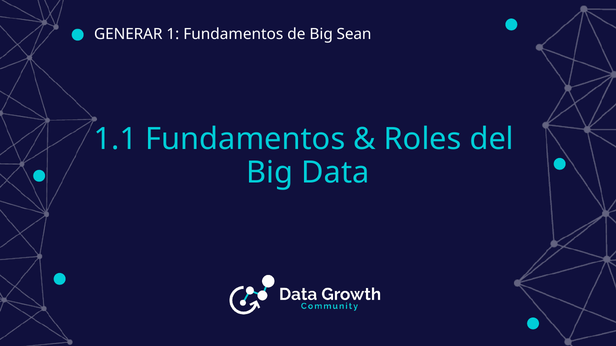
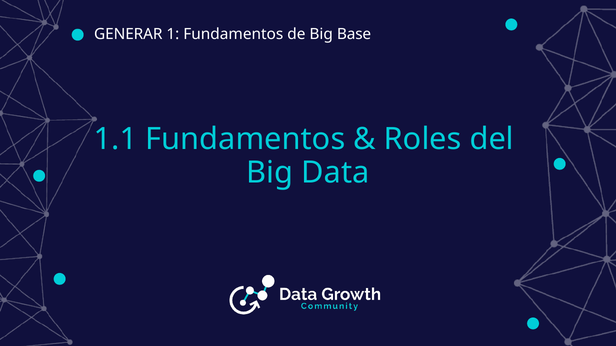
Sean: Sean -> Base (354, 34)
